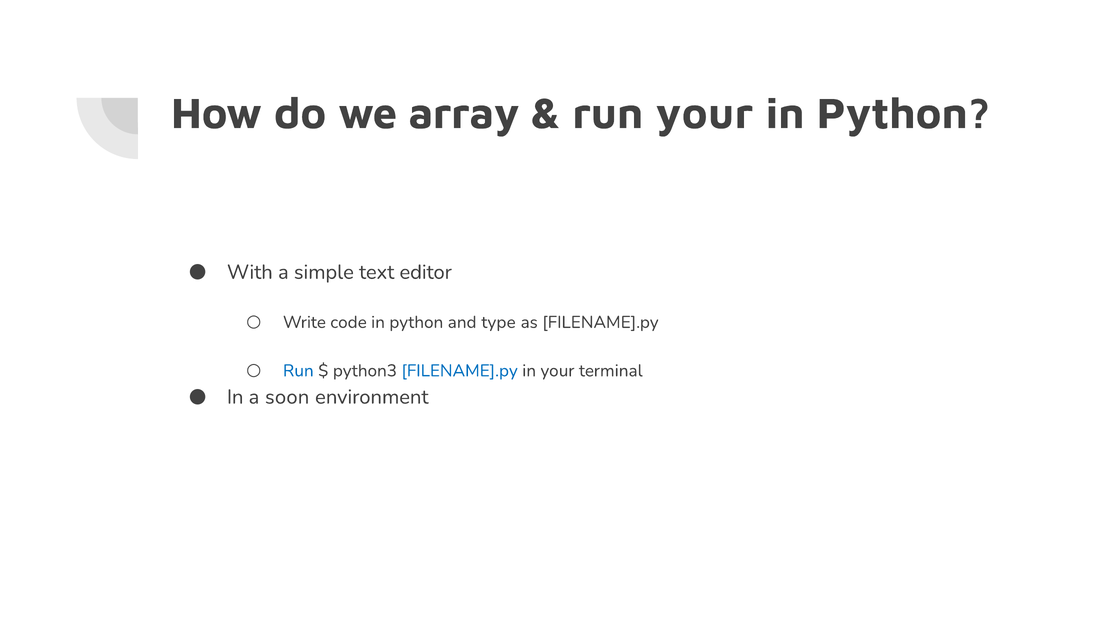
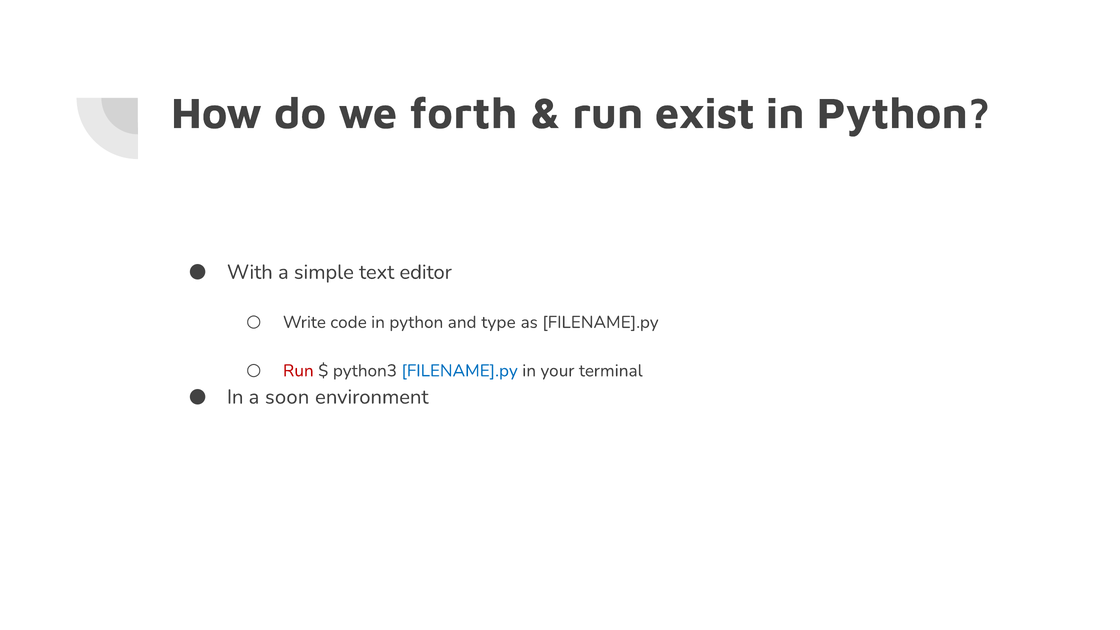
array: array -> forth (464, 114)
run your: your -> exist (705, 114)
Run colour: blue -> red (298, 371)
